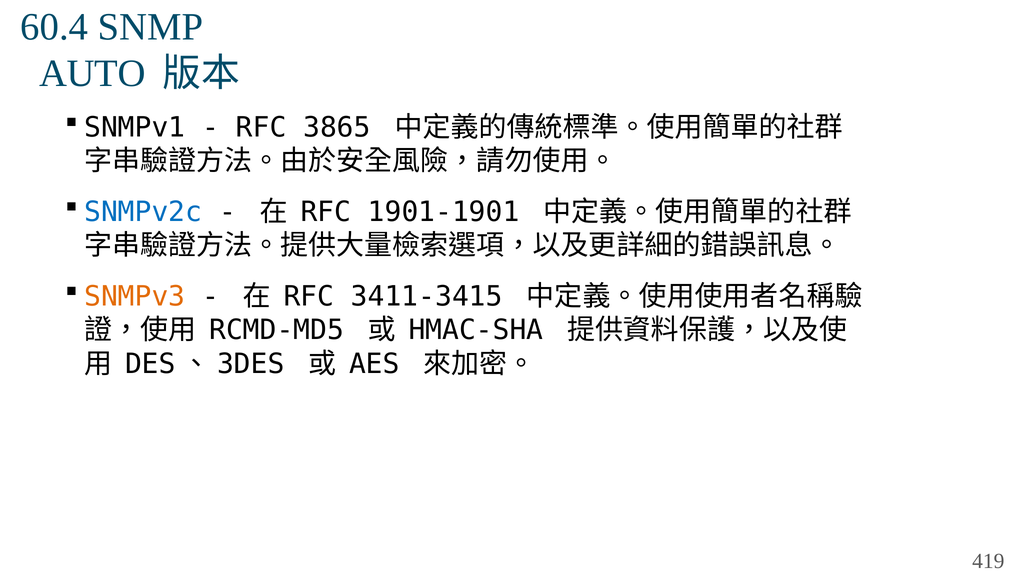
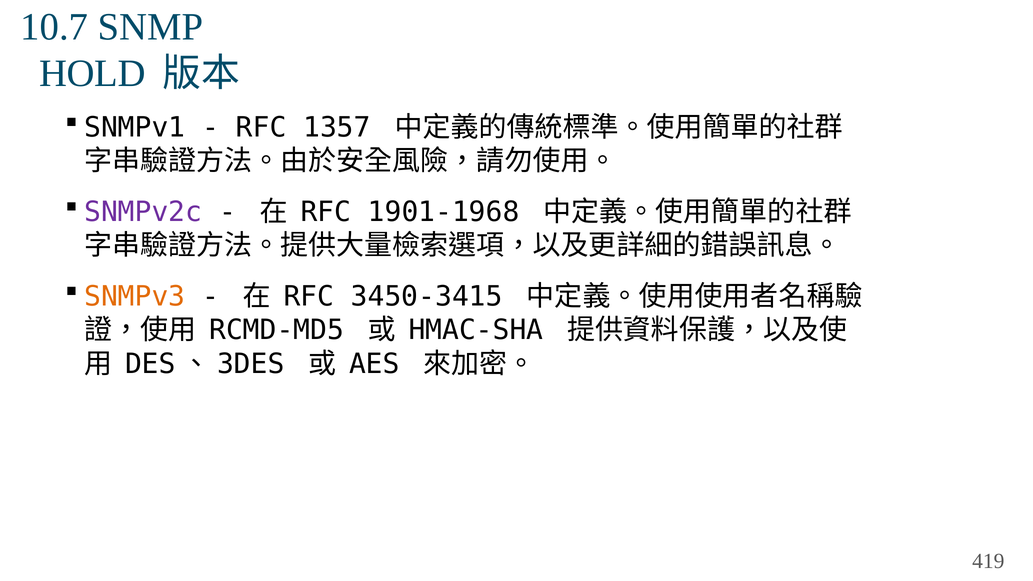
60.4: 60.4 -> 10.7 (54, 27)
AUTO: AUTO -> HOLD (92, 73)
3865: 3865 -> 1357 (337, 128)
SNMPv2c colour: blue -> purple (143, 212)
1901-1901: 1901-1901 -> 1901-1968 (444, 212)
3411-3415: 3411-3415 -> 3450-3415 (427, 297)
